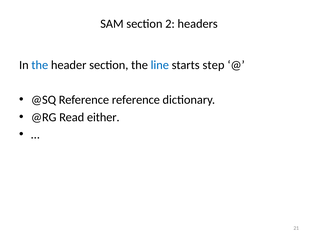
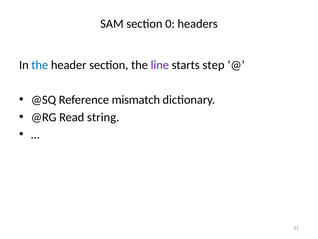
2: 2 -> 0 (170, 24)
line colour: blue -> purple (160, 65)
Reference reference: reference -> mismatch (136, 100)
either: either -> string (103, 117)
